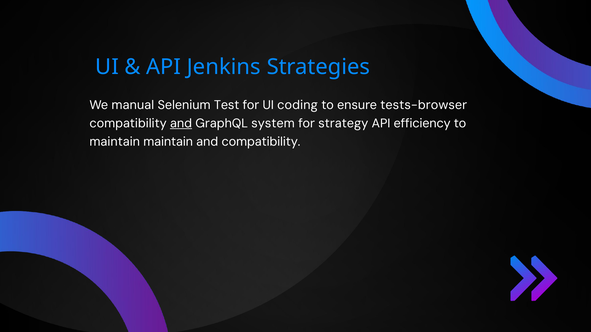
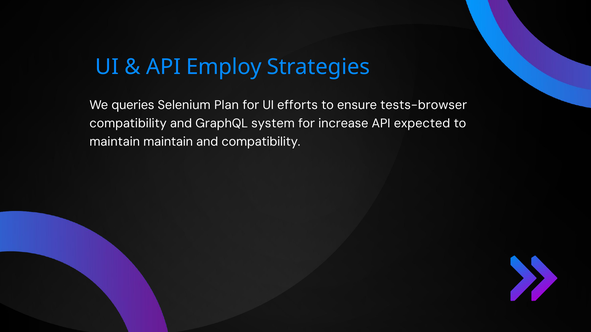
Jenkins: Jenkins -> Employ (224, 67)
manual: manual -> queries (133, 105)
Test: Test -> Plan (227, 105)
coding: coding -> efforts (298, 105)
and underline: present -> none (181, 124)
strategy: strategy -> increase (343, 124)
efficiency: efficiency -> expected (422, 124)
